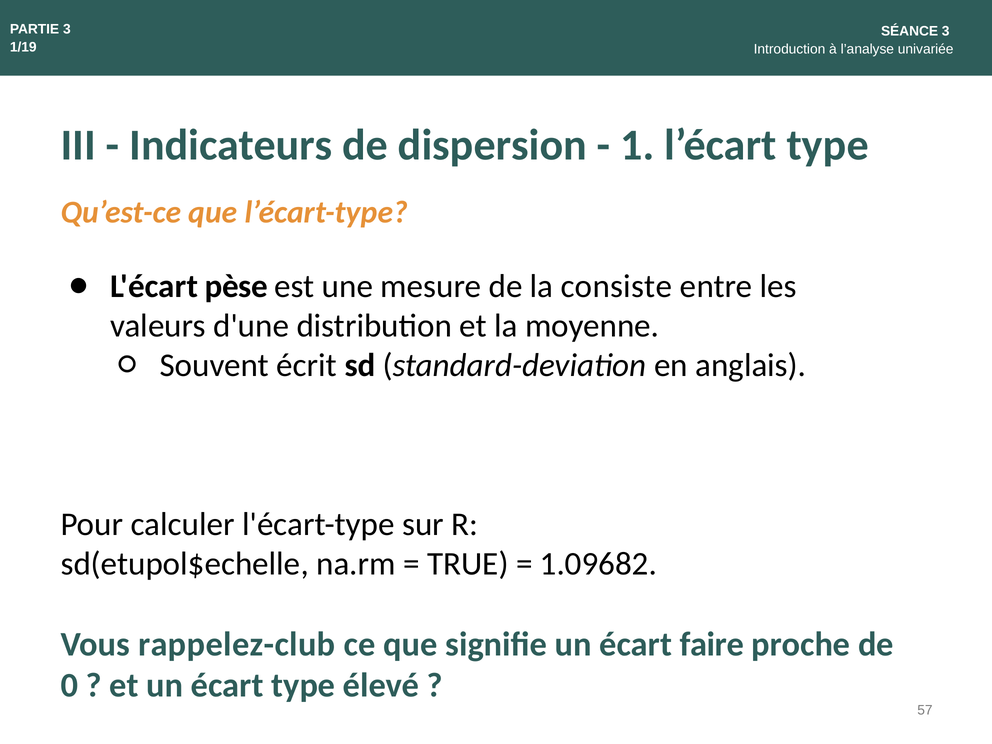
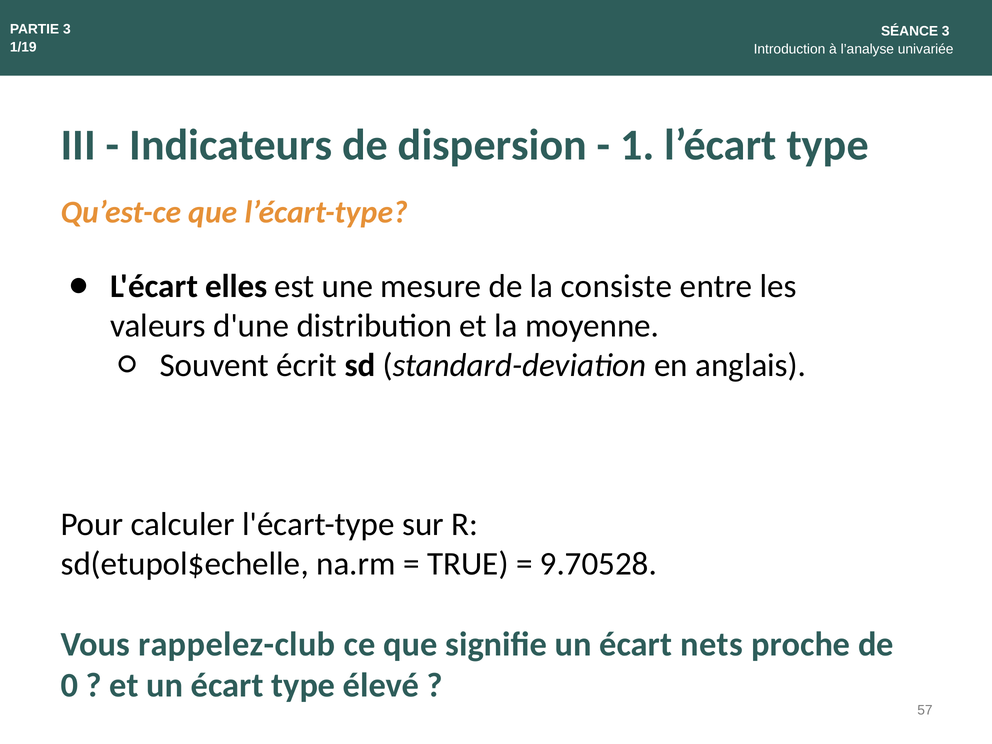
pèse: pèse -> elles (236, 286)
1.09682: 1.09682 -> 9.70528 (598, 564)
faire: faire -> nets (712, 644)
